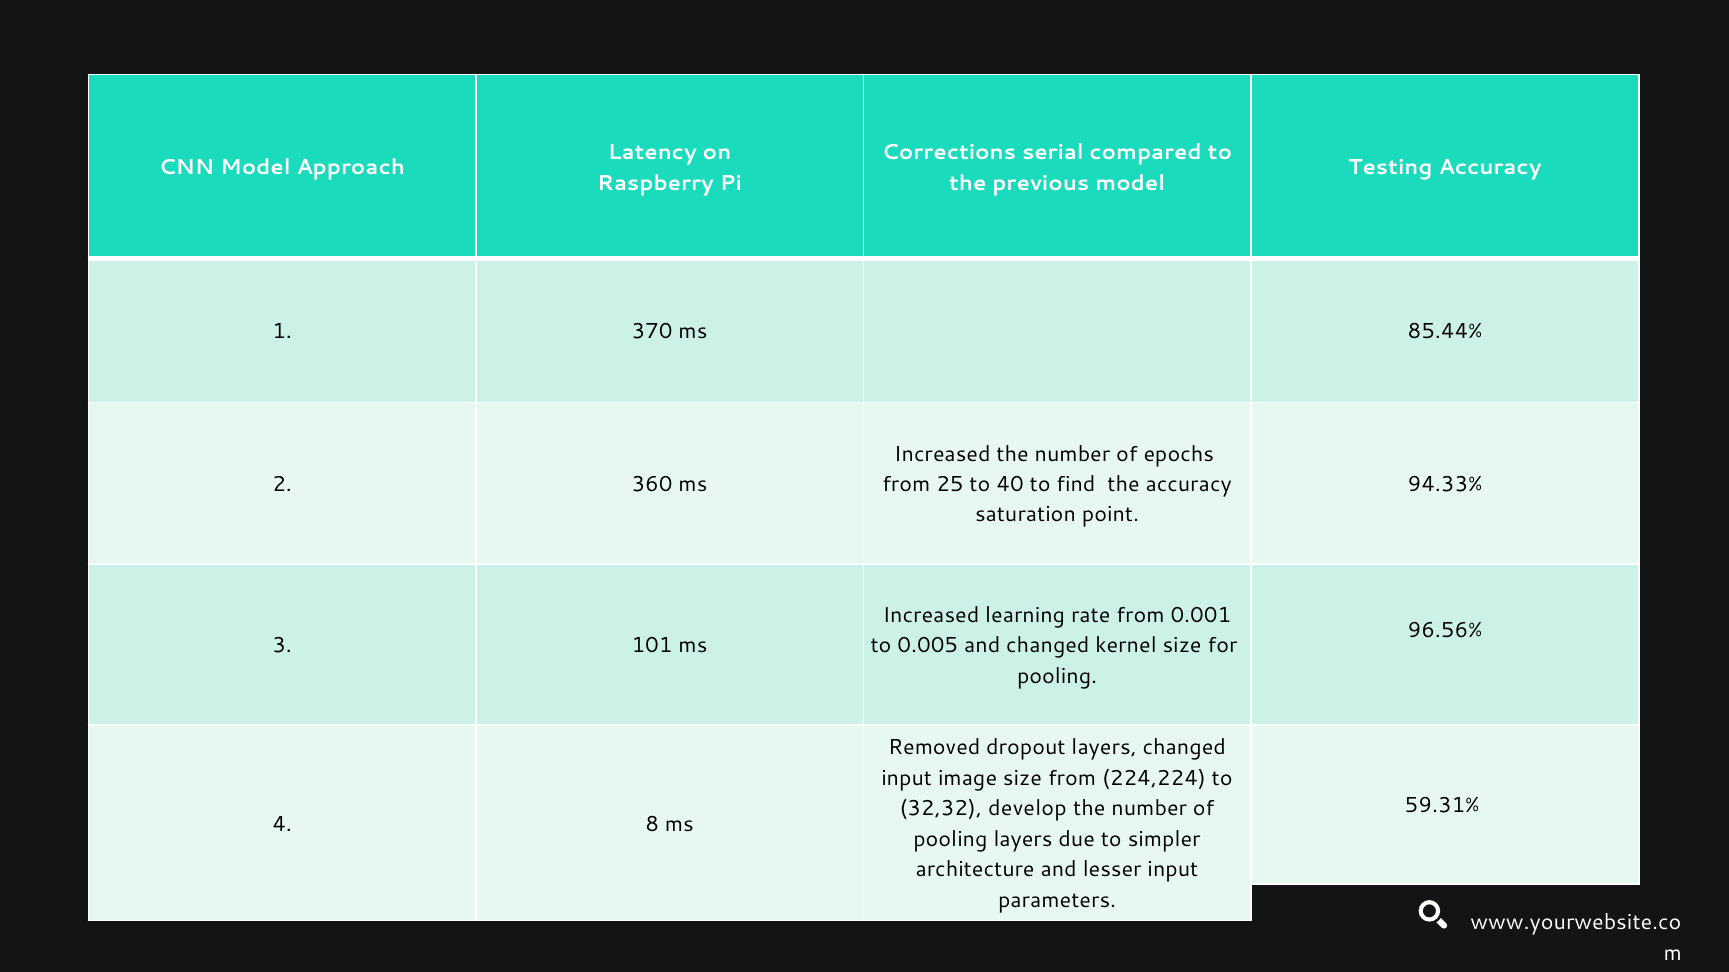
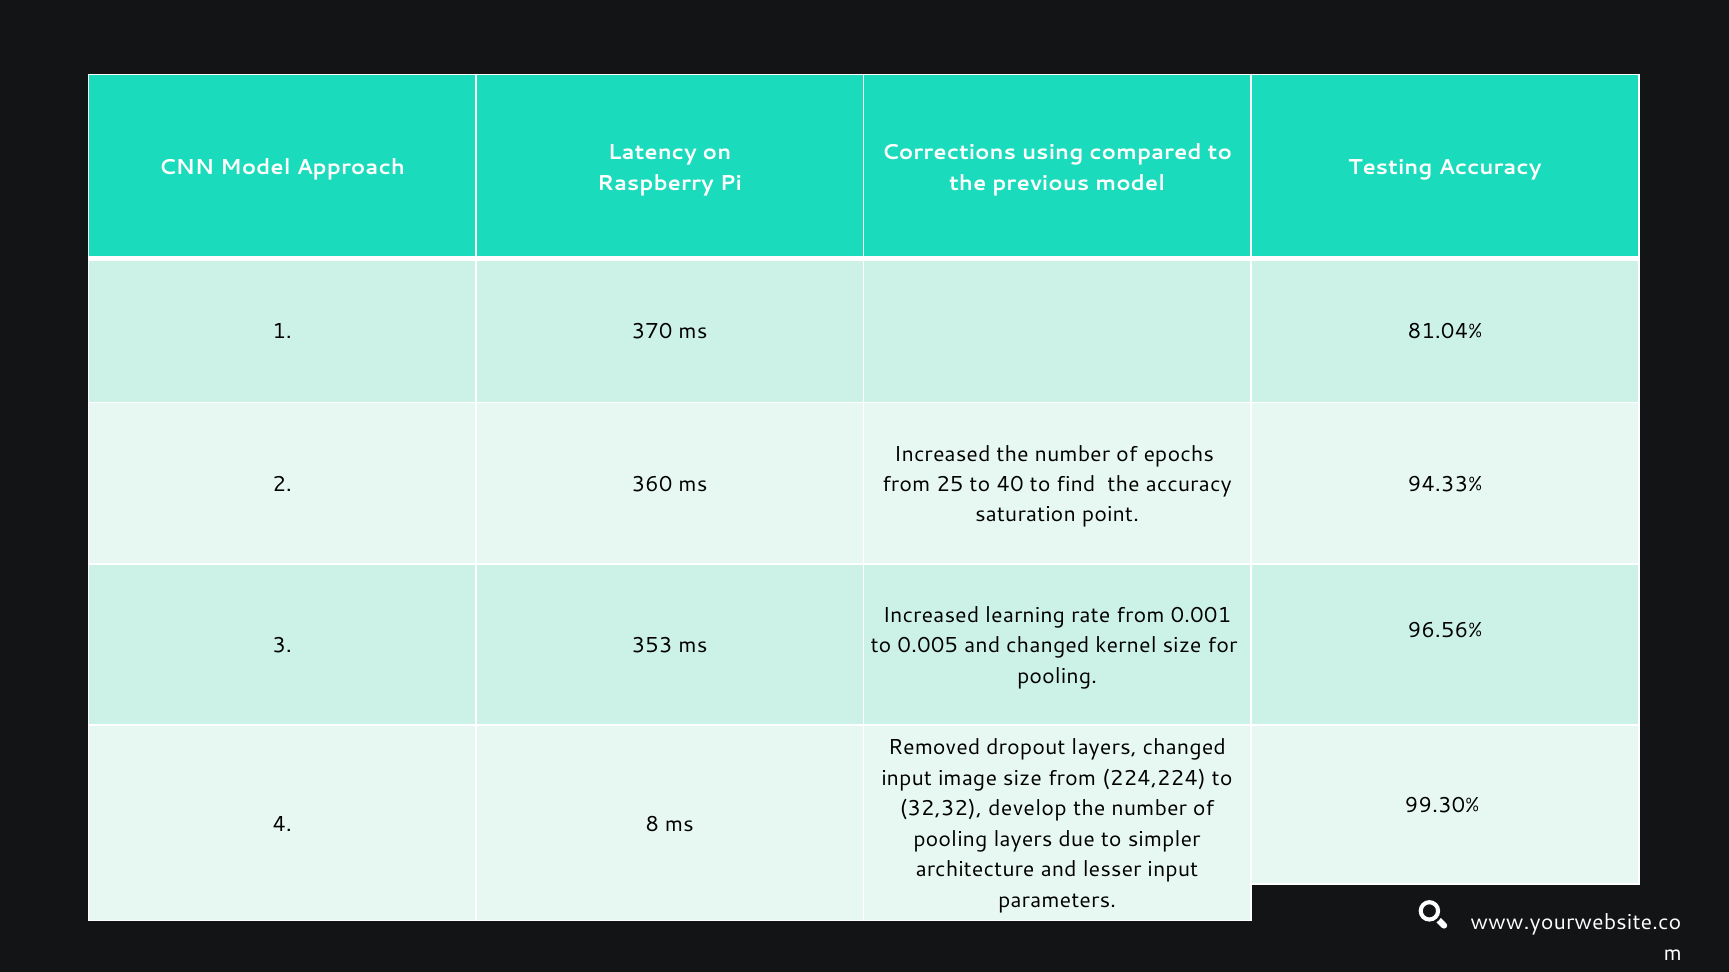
serial: serial -> using (1053, 153)
85.44%: 85.44% -> 81.04% (1445, 332)
101: 101 -> 353 (652, 646)
59.31%: 59.31% -> 99.30% (1442, 806)
